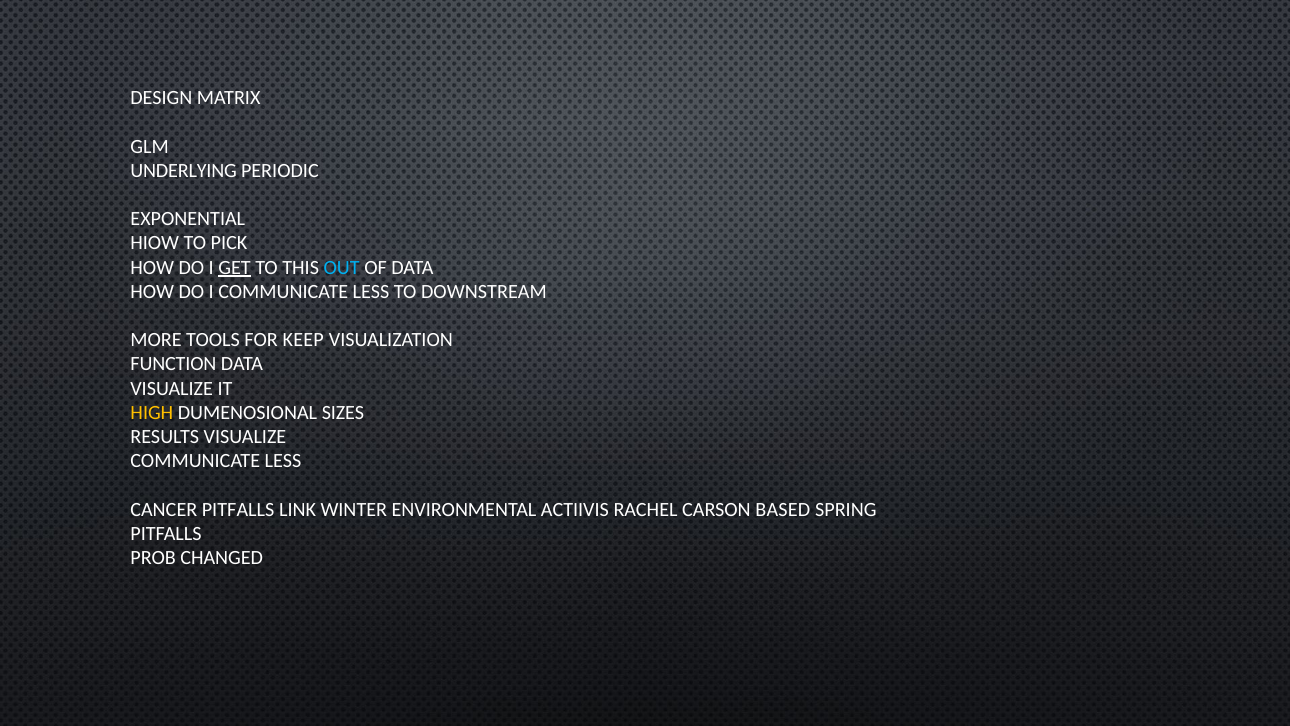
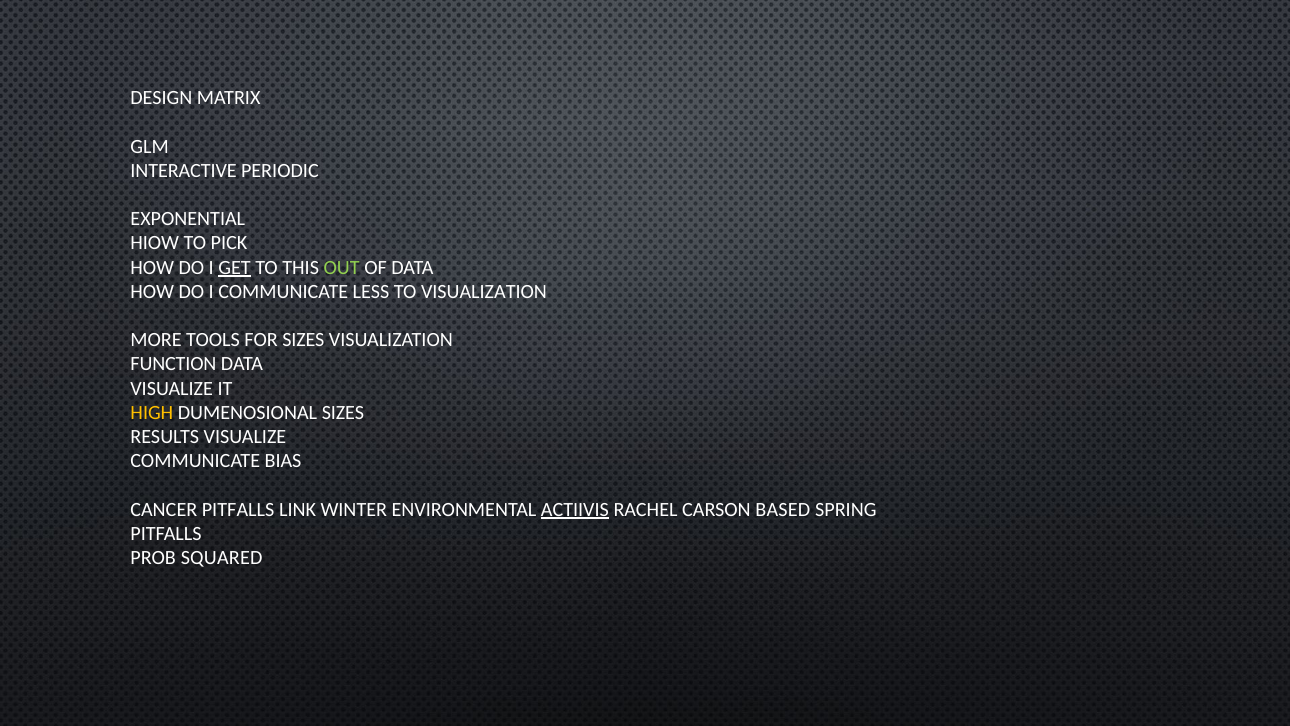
UNDERLYING: UNDERLYING -> INTERACTIVE (184, 170)
OUT colour: light blue -> light green (342, 267)
TO DOWNSTREAM: DOWNSTREAM -> VISUALIZATION (484, 291)
FOR KEEP: KEEP -> SIZES (303, 340)
LESS: LESS -> BIAS (283, 461)
ACTIIVIS underline: none -> present (575, 509)
CHANGED: CHANGED -> SQUARED (222, 557)
